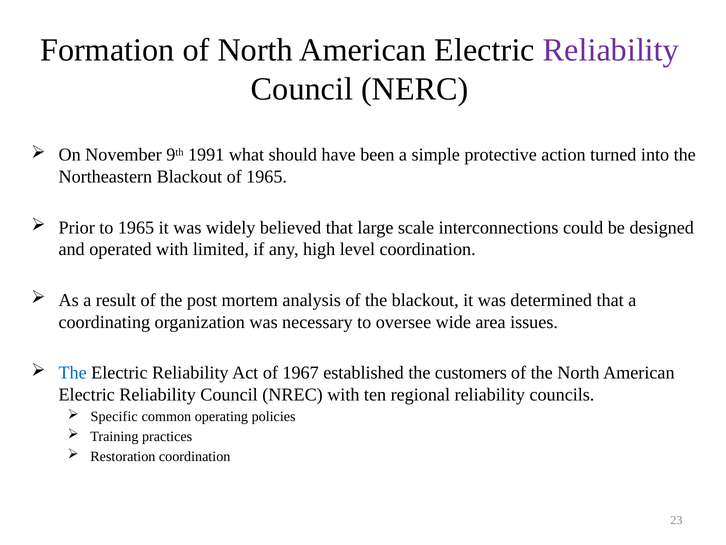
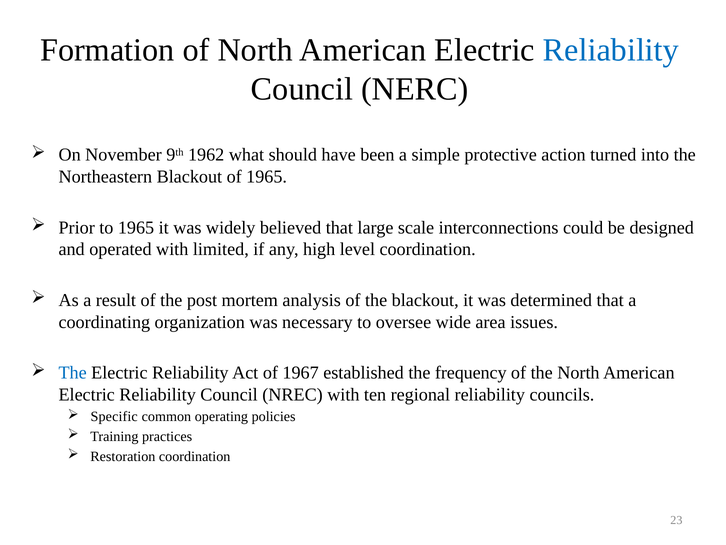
Reliability colour: purple -> blue (611, 50)
1991: 1991 -> 1962 (206, 155)
customers: customers -> frequency (471, 373)
